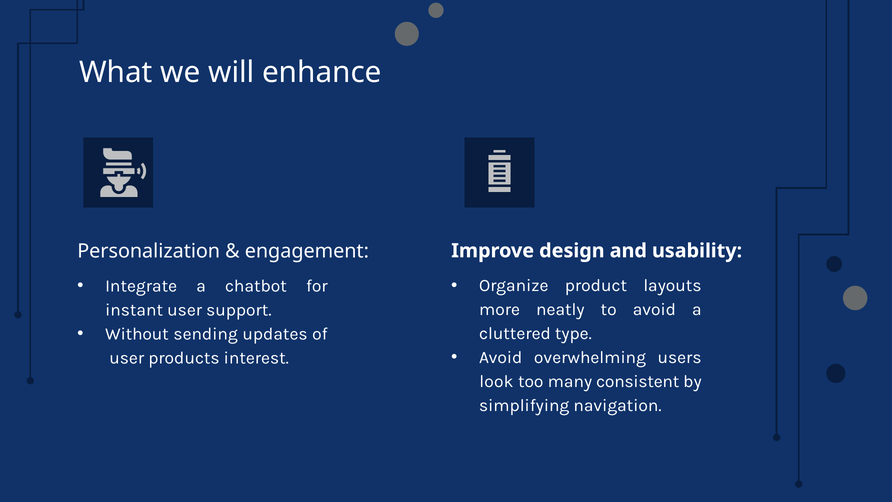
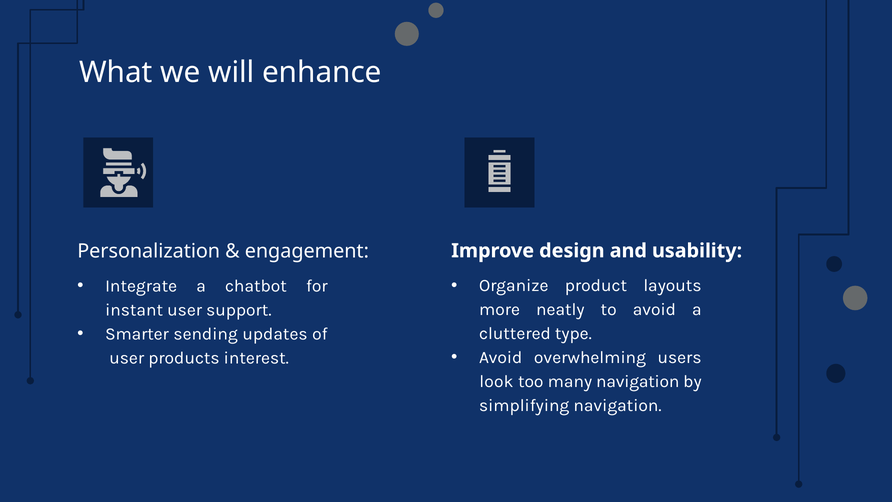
Without: Without -> Smarter (137, 334)
many consistent: consistent -> navigation (638, 381)
